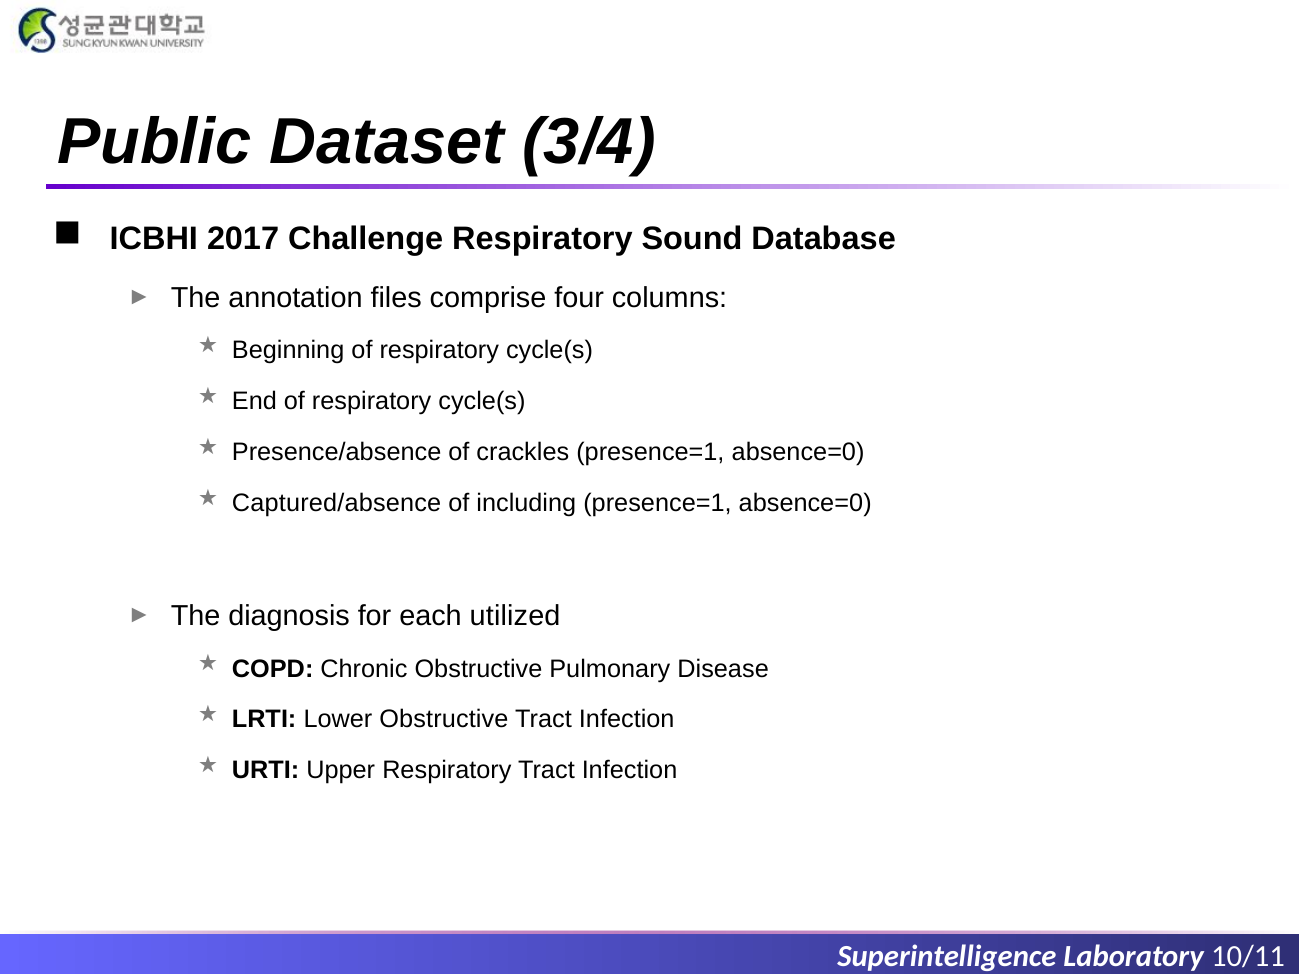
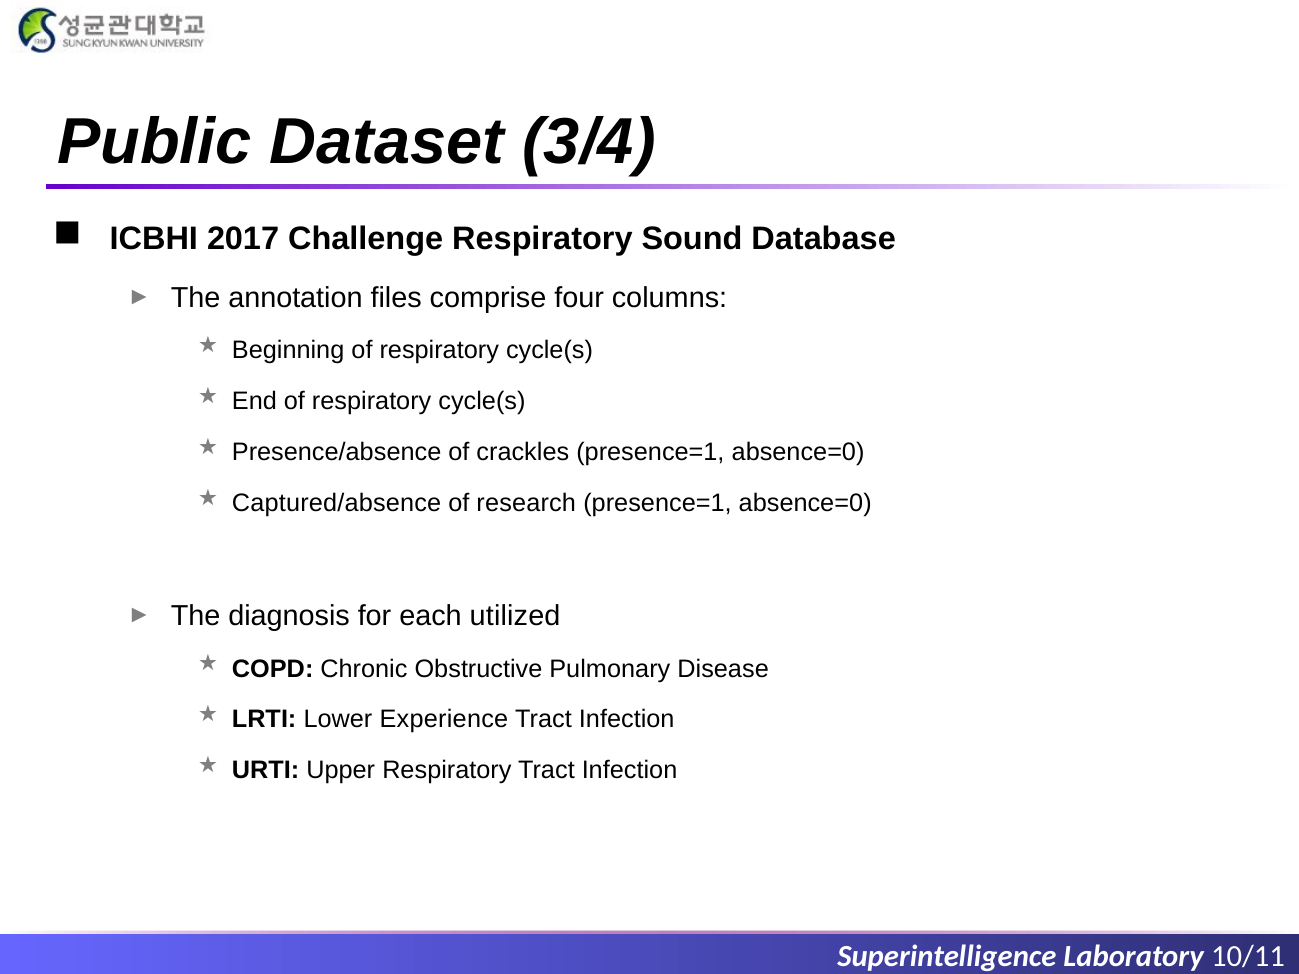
including: including -> research (526, 503)
Lower Obstructive: Obstructive -> Experience (444, 720)
